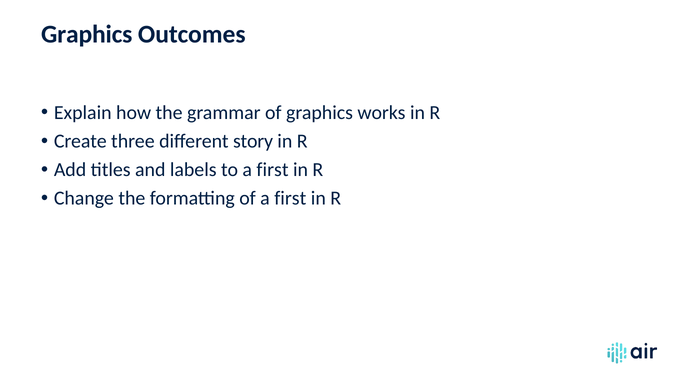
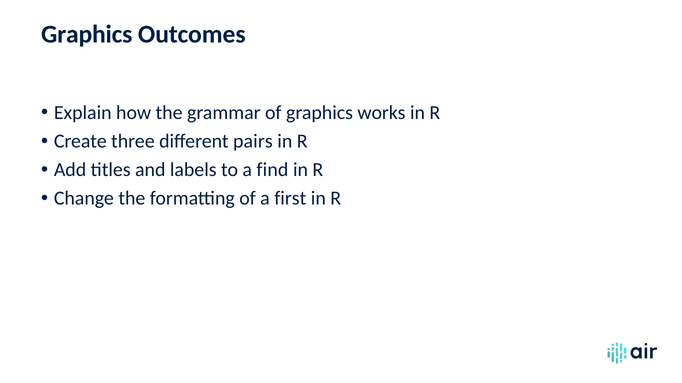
story: story -> pairs (253, 141)
to a first: first -> find (272, 170)
